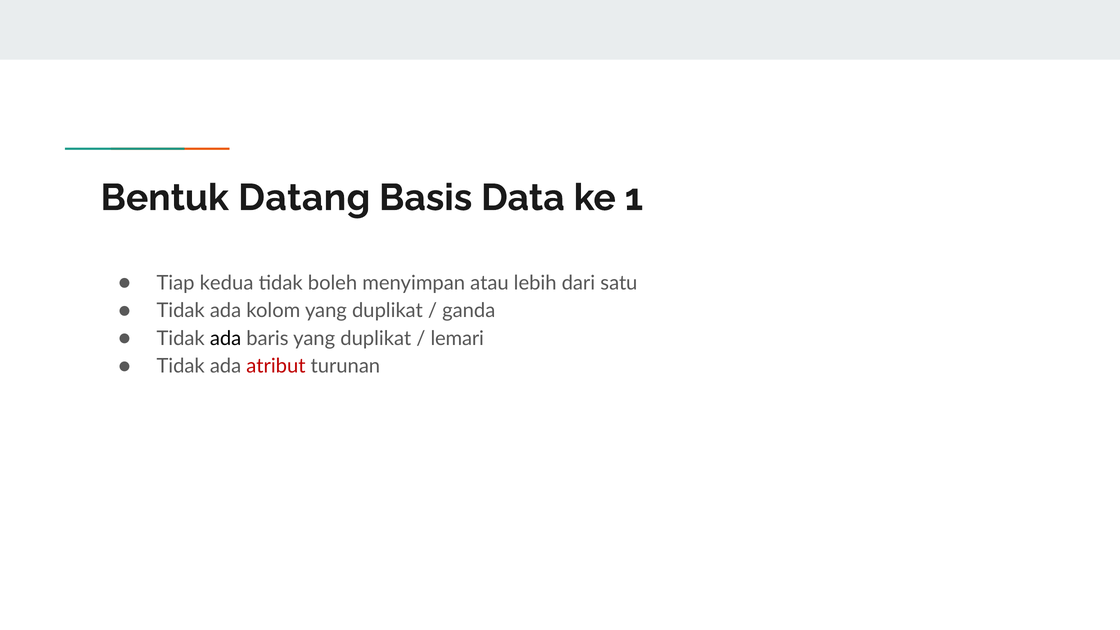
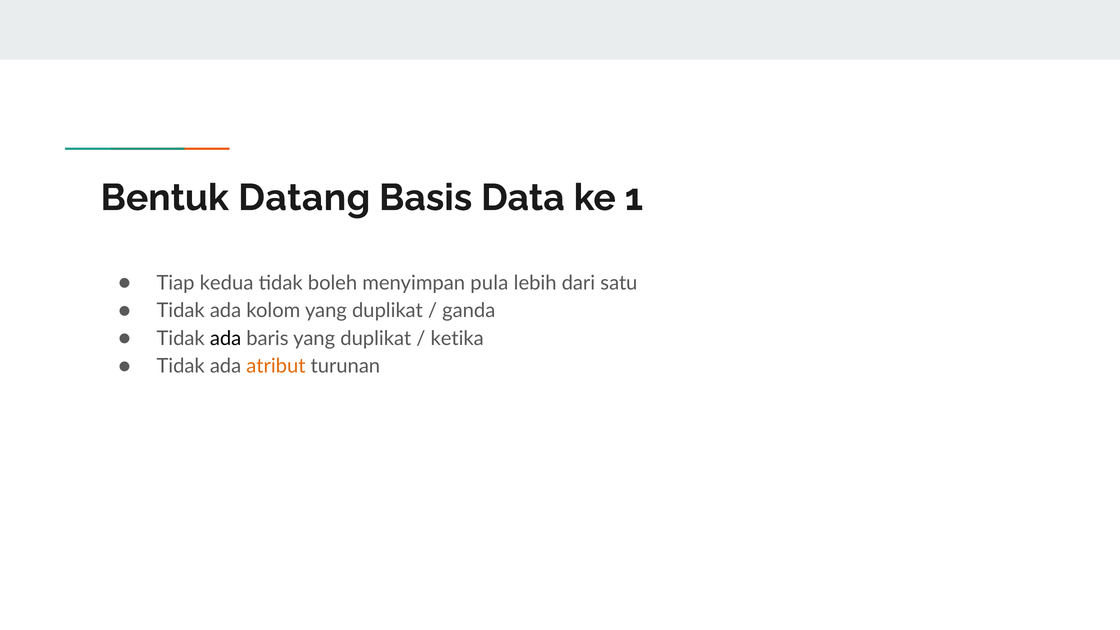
atau: atau -> pula (489, 283)
lemari: lemari -> ketika (457, 338)
atribut colour: red -> orange (276, 366)
